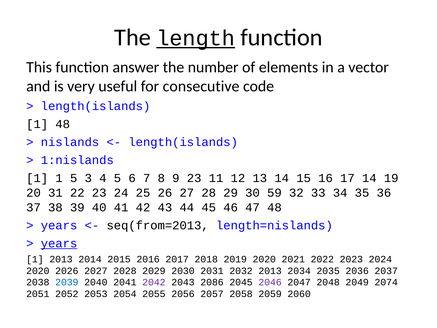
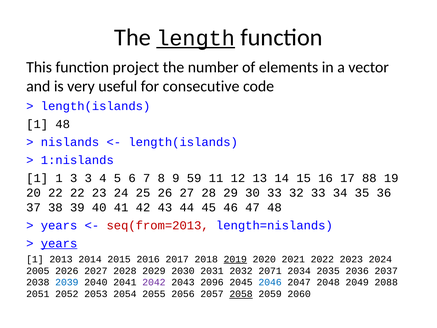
answer: answer -> project (136, 67)
1 5: 5 -> 3 (74, 178)
9 23: 23 -> 59 (194, 178)
17 14: 14 -> 88 (369, 178)
20 31: 31 -> 22 (55, 193)
30 59: 59 -> 33 (274, 193)
seq(from=2013 colour: black -> red (158, 225)
2019 underline: none -> present (235, 259)
2020: 2020 -> 2005 (38, 271)
2032 2013: 2013 -> 2071 (270, 271)
2086: 2086 -> 2096 (212, 282)
2046 colour: purple -> blue (270, 282)
2074: 2074 -> 2088 (386, 282)
2058 underline: none -> present (241, 294)
